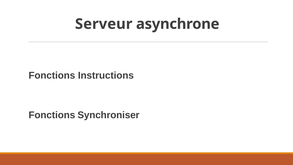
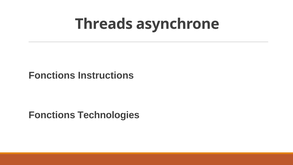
Serveur: Serveur -> Threads (104, 24)
Synchroniser: Synchroniser -> Technologies (109, 115)
